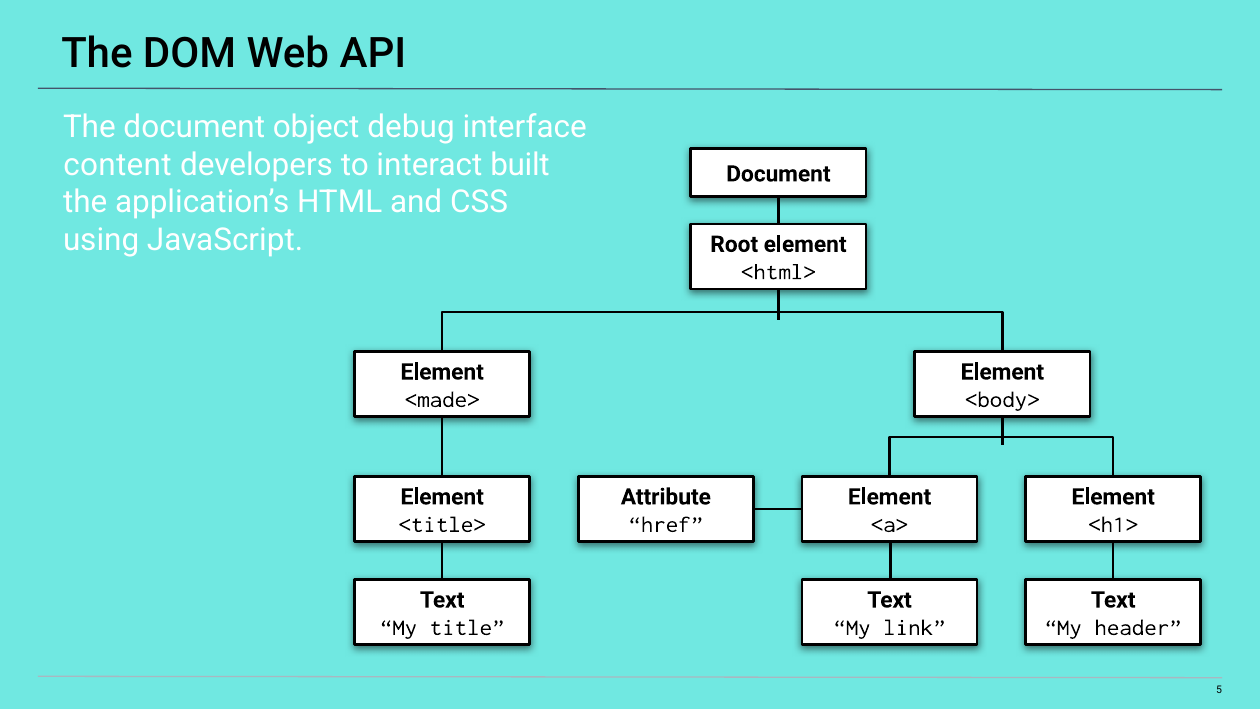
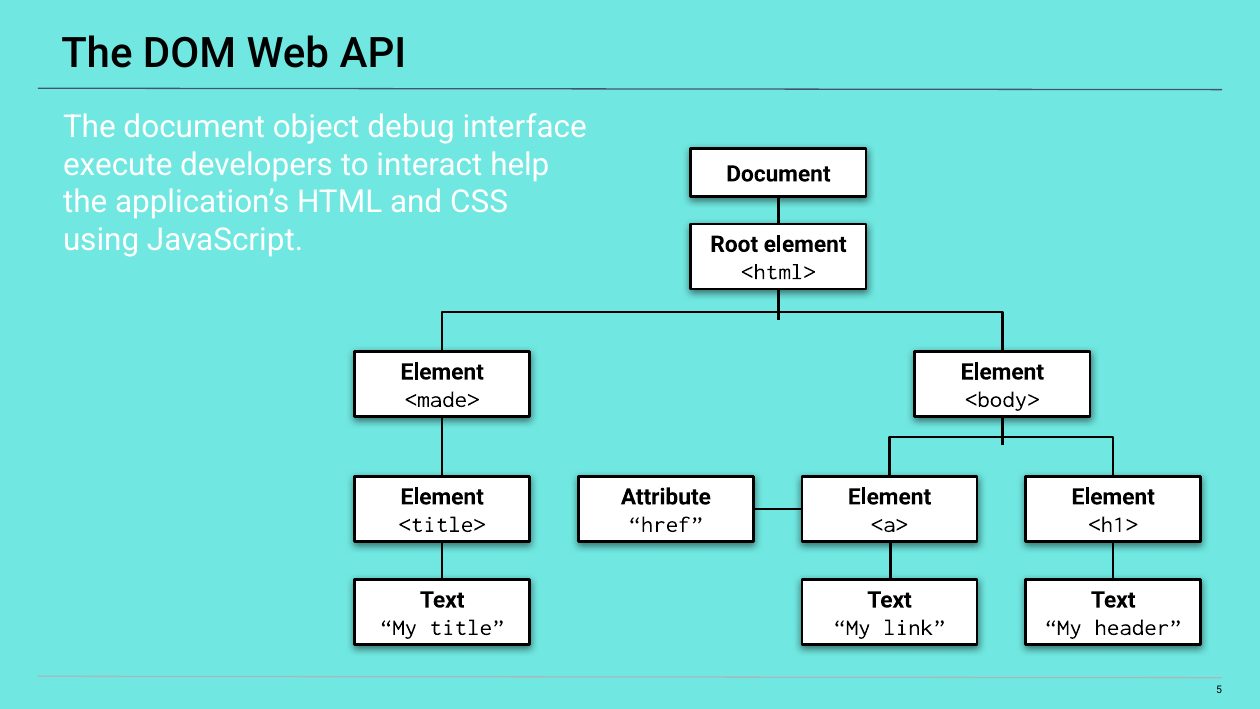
content: content -> execute (118, 165)
built: built -> help (520, 165)
